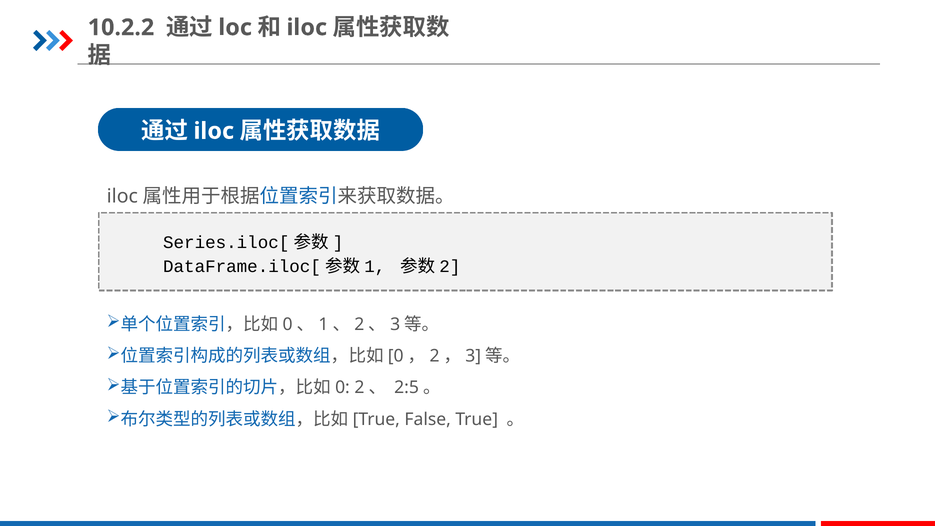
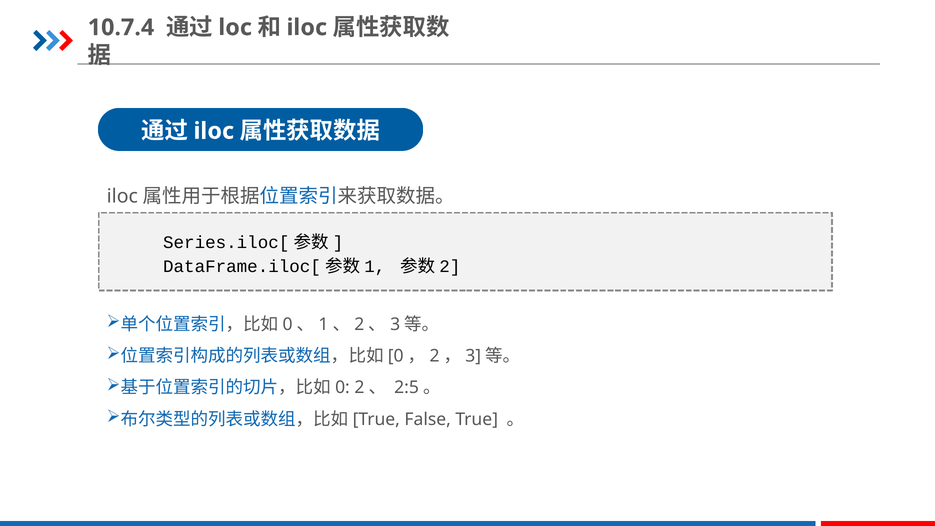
10.2.2: 10.2.2 -> 10.7.4 (121, 27)
